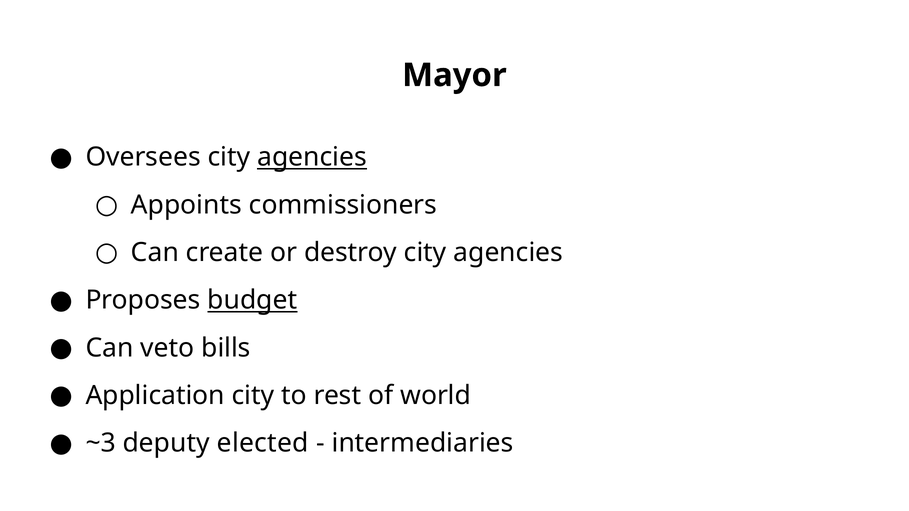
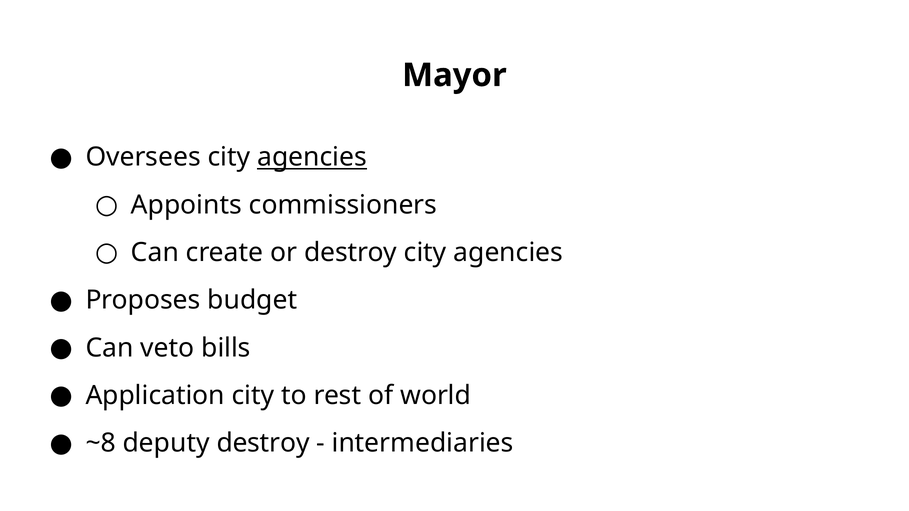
budget underline: present -> none (252, 300)
~3: ~3 -> ~8 (101, 444)
deputy elected: elected -> destroy (263, 444)
